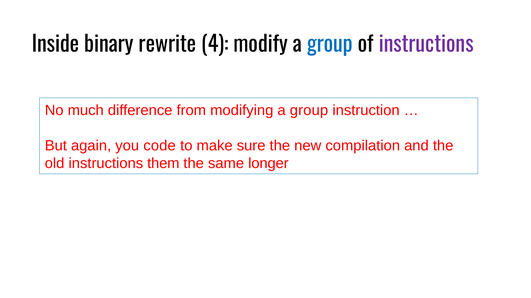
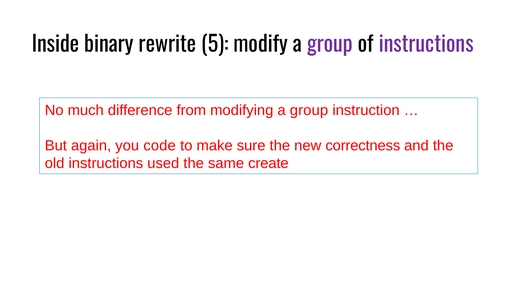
4: 4 -> 5 (215, 45)
group colour: blue -> purple (330, 45)
compilation: compilation -> correctness (363, 146)
them: them -> used (163, 164)
longer: longer -> create (268, 164)
